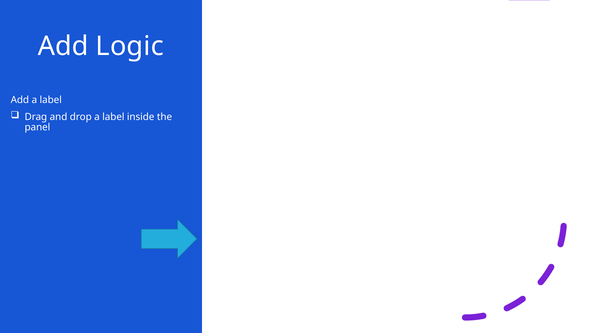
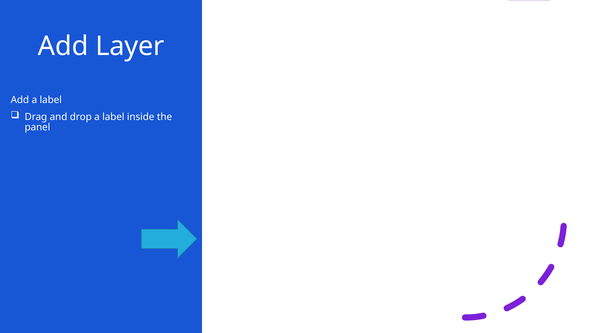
Logic: Logic -> Layer (130, 46)
